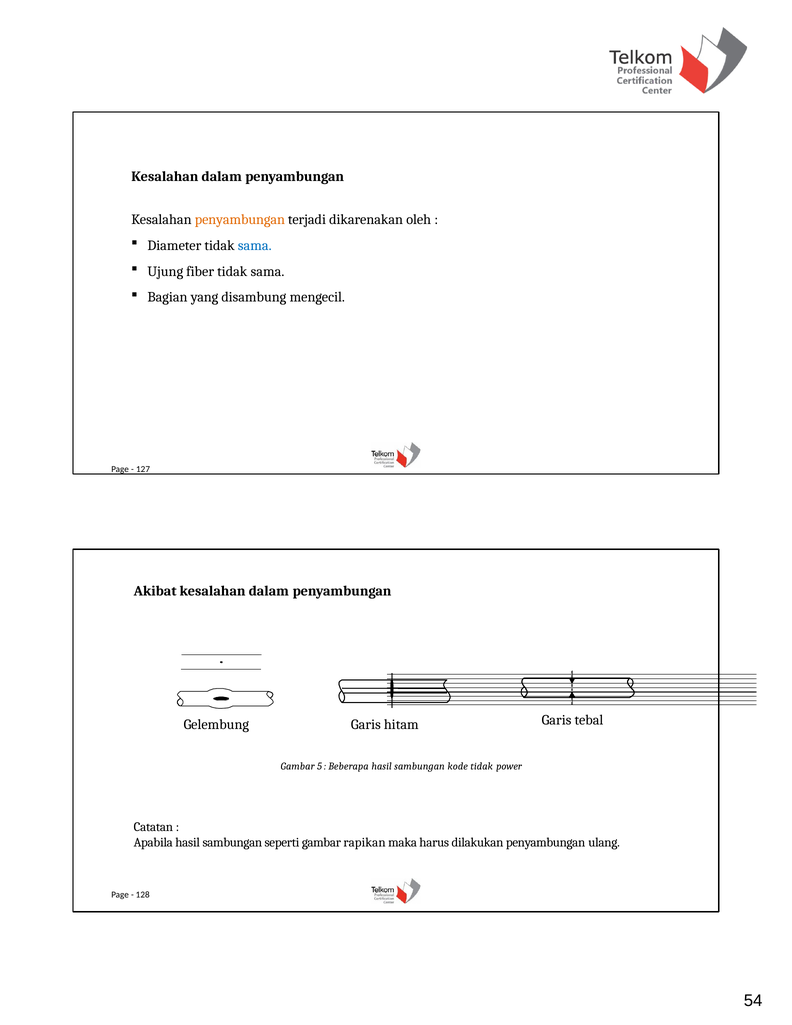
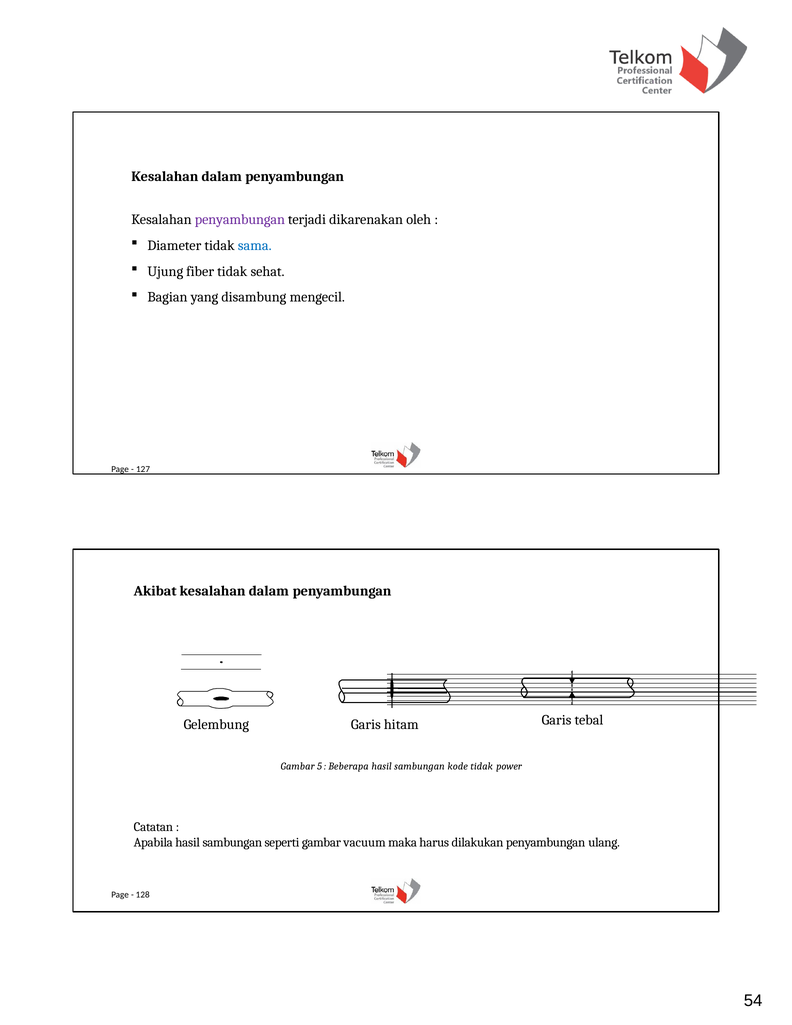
penyambungan colour: orange -> purple (240, 220)
fiber tidak sama: sama -> sehat (268, 272)
rapikan: rapikan -> vacuum (365, 842)
